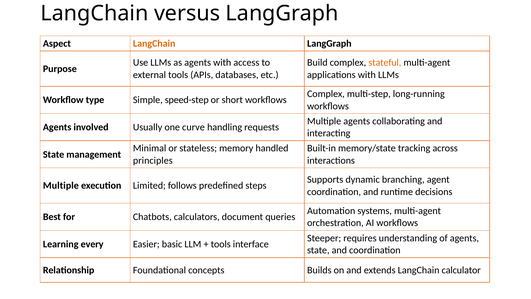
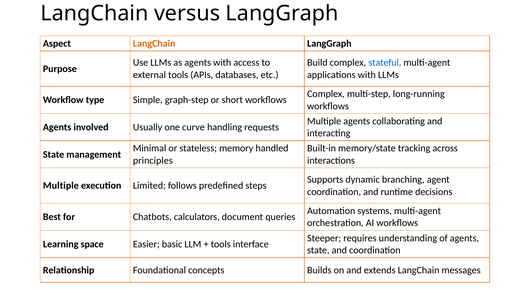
stateful colour: orange -> blue (385, 63)
speed-step: speed-step -> graph-step (187, 100)
every: every -> space (92, 244)
calculator: calculator -> messages (461, 270)
